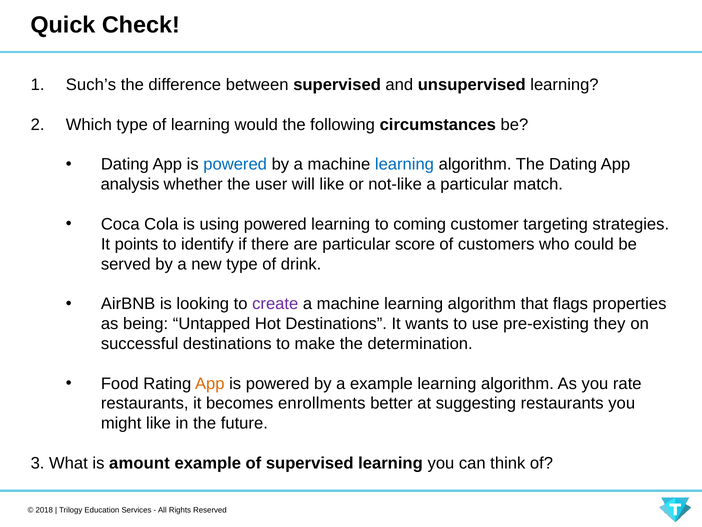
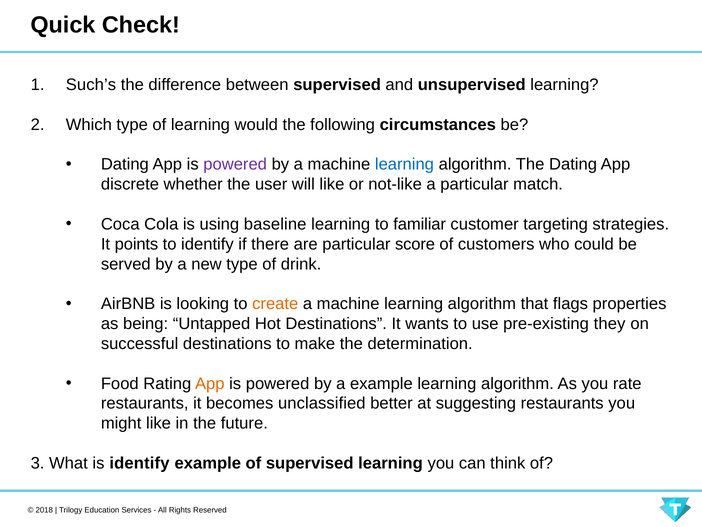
powered colour: blue -> purple (235, 164)
analysis: analysis -> discrete (130, 184)
using powered: powered -> baseline (275, 224)
coming: coming -> familiar (420, 224)
create colour: purple -> orange (275, 304)
enrollments: enrollments -> unclassified (322, 403)
is amount: amount -> identify (139, 463)
